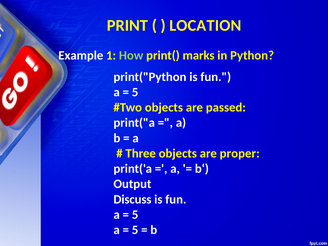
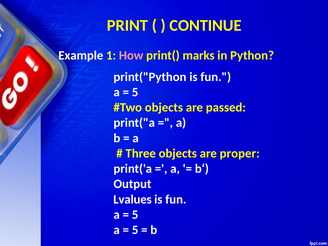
LOCATION: LOCATION -> CONTINUE (205, 25)
How colour: light green -> pink (131, 55)
Discuss: Discuss -> Lvalues (132, 199)
